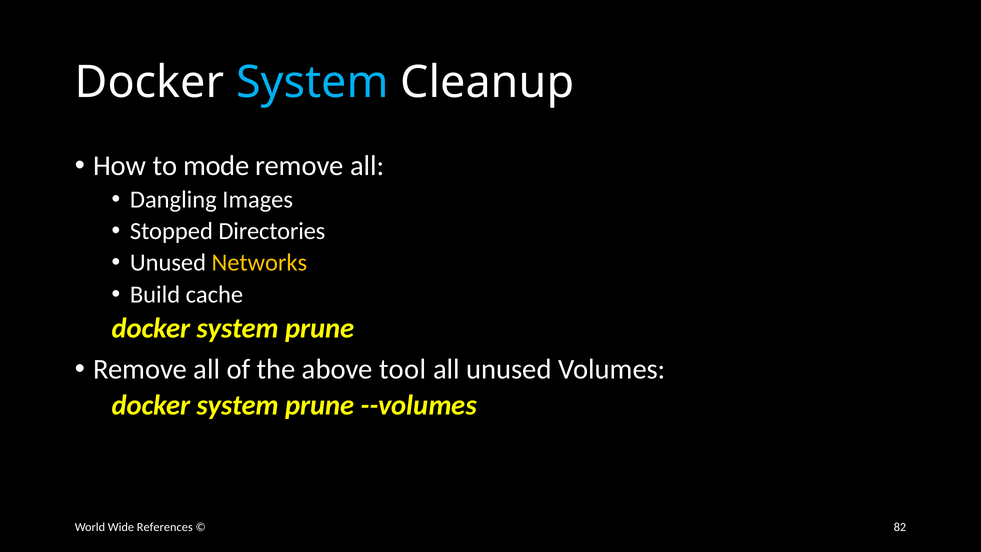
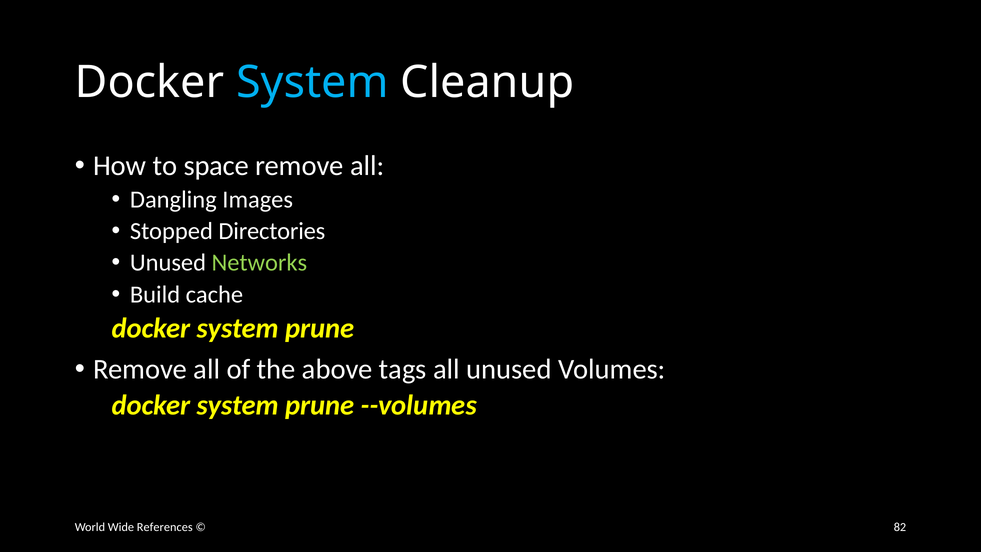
mode: mode -> space (216, 166)
Networks colour: yellow -> light green (259, 263)
tool: tool -> tags (403, 369)
